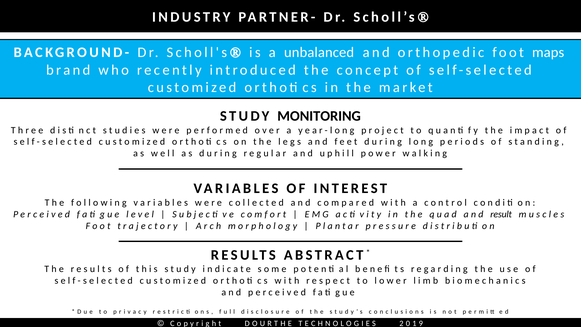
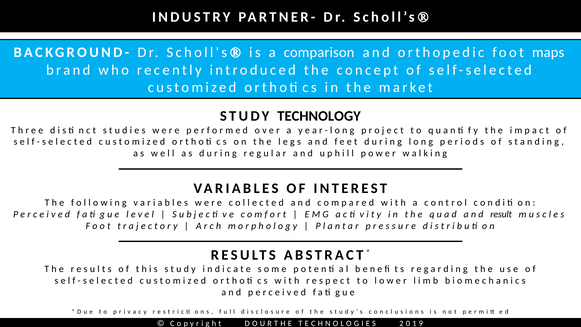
unbalanced: unbalanced -> comparison (319, 52)
MONITORING: MONITORING -> TECHNOLOGY (319, 116)
